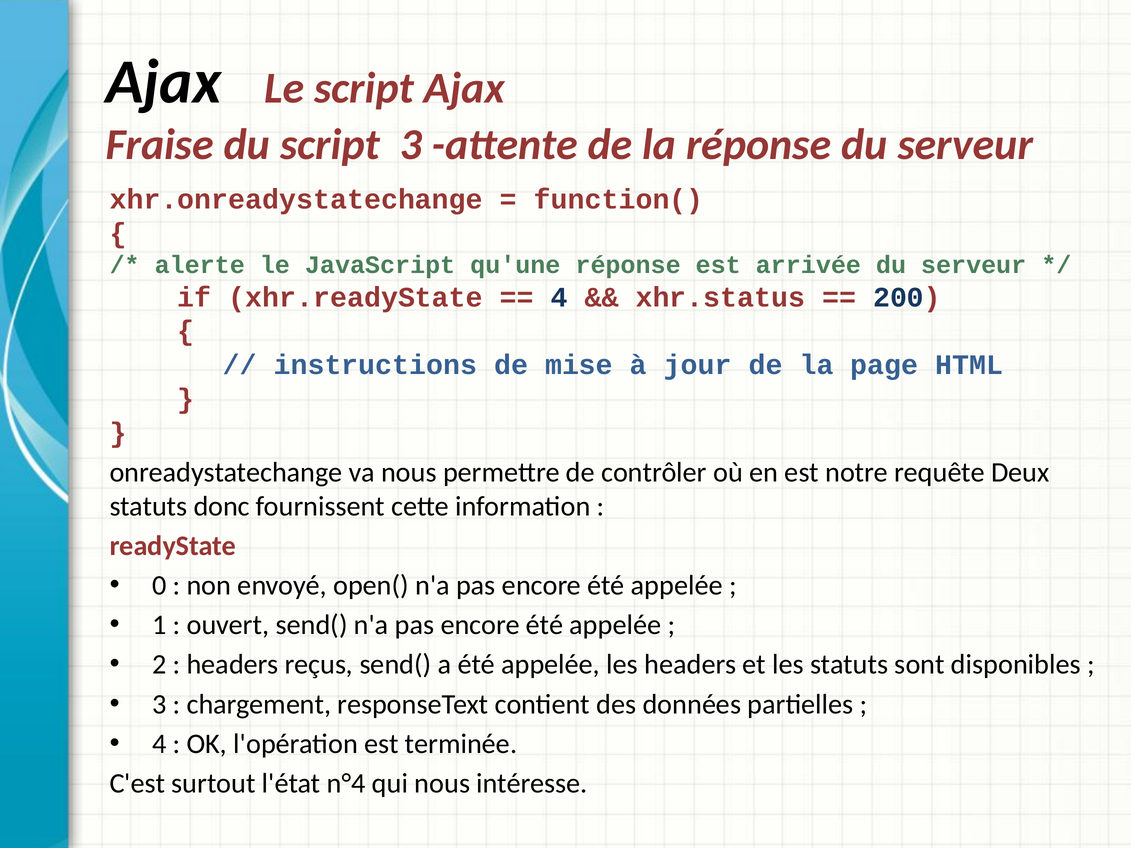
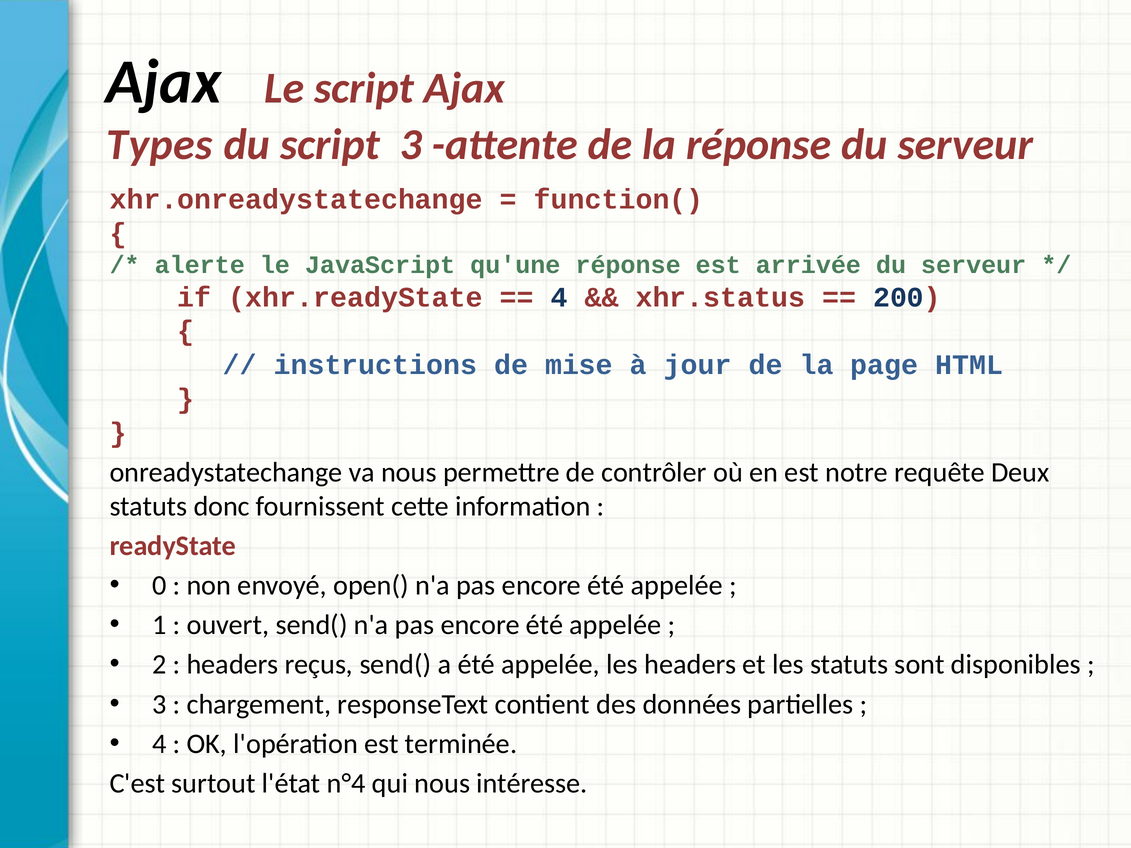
Fraise: Fraise -> Types (159, 145)
